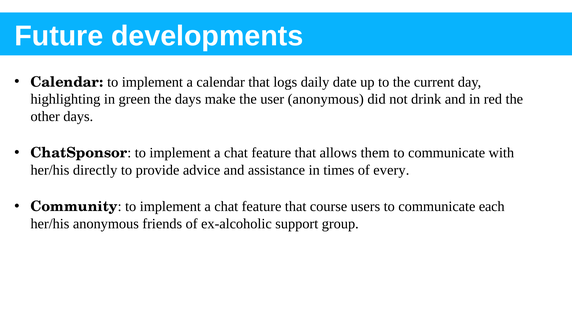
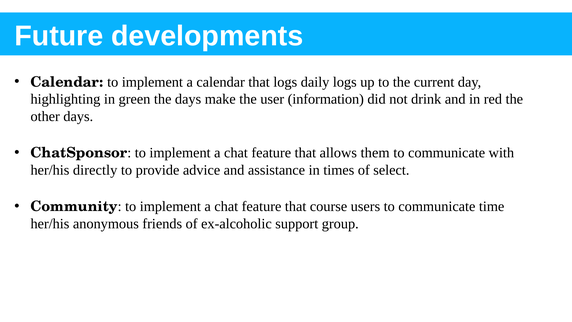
daily date: date -> logs (345, 82)
user anonymous: anonymous -> information (326, 99)
every: every -> select (391, 170)
each: each -> time (492, 206)
